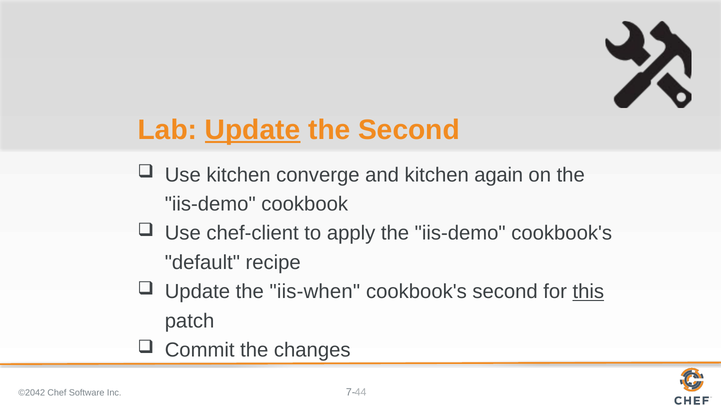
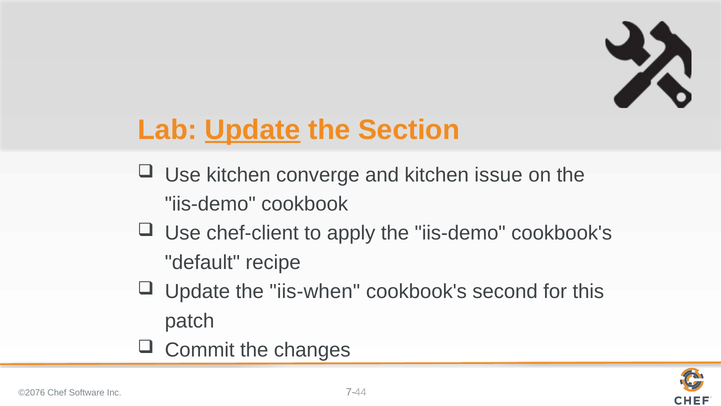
the Second: Second -> Section (409, 130)
again: again -> issue (499, 175)
this underline: present -> none (588, 291)
©2042: ©2042 -> ©2076 (32, 392)
